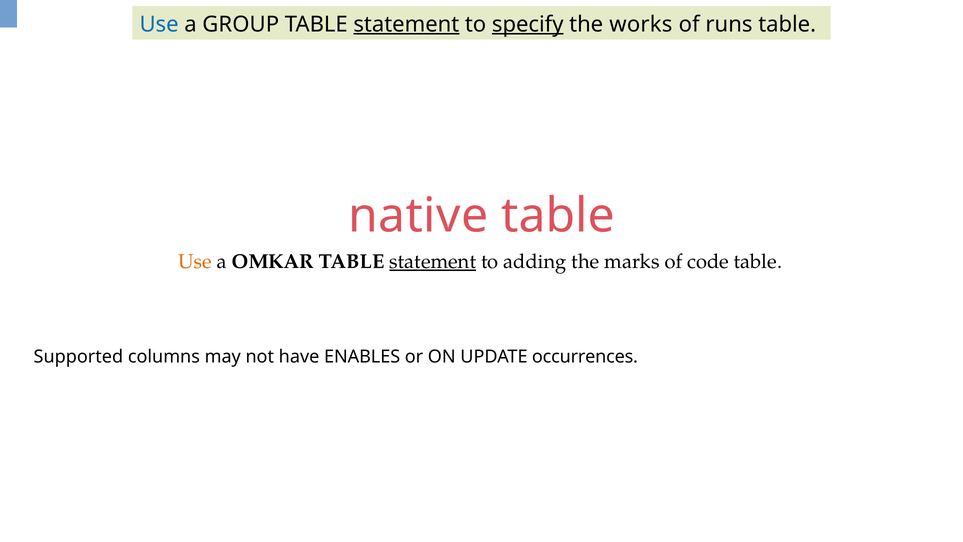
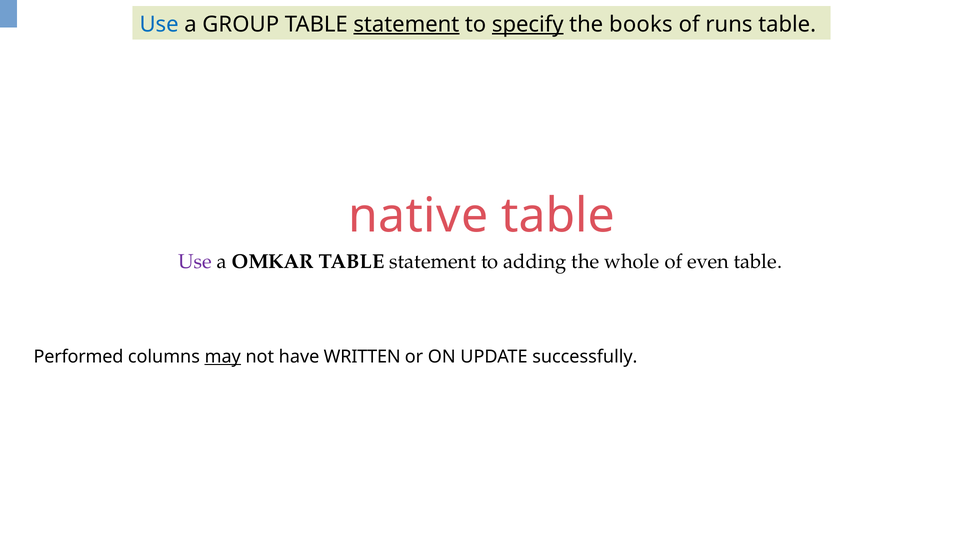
works: works -> books (641, 24)
Use colour: orange -> purple (195, 262)
statement underline: present -> none (433, 262)
marks: marks -> whole (632, 262)
code: code -> even (708, 262)
Supported: Supported -> Performed (78, 356)
may underline: none -> present (223, 356)
ENABLES: ENABLES -> WRITTEN (362, 356)
occurrences: occurrences -> successfully (585, 356)
